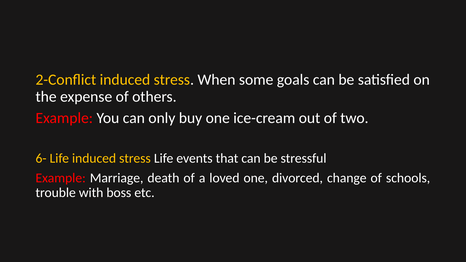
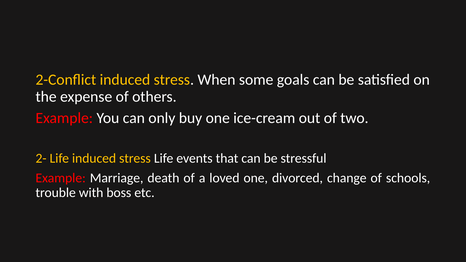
6-: 6- -> 2- (41, 158)
